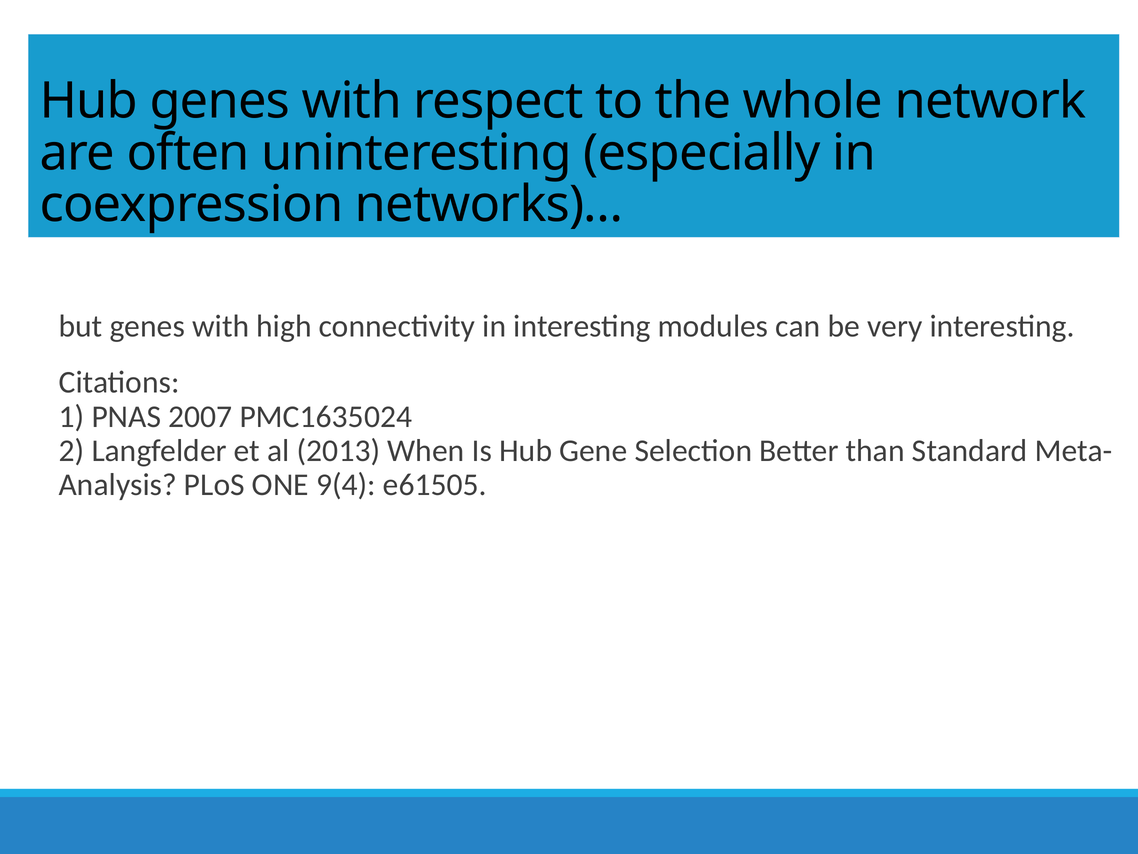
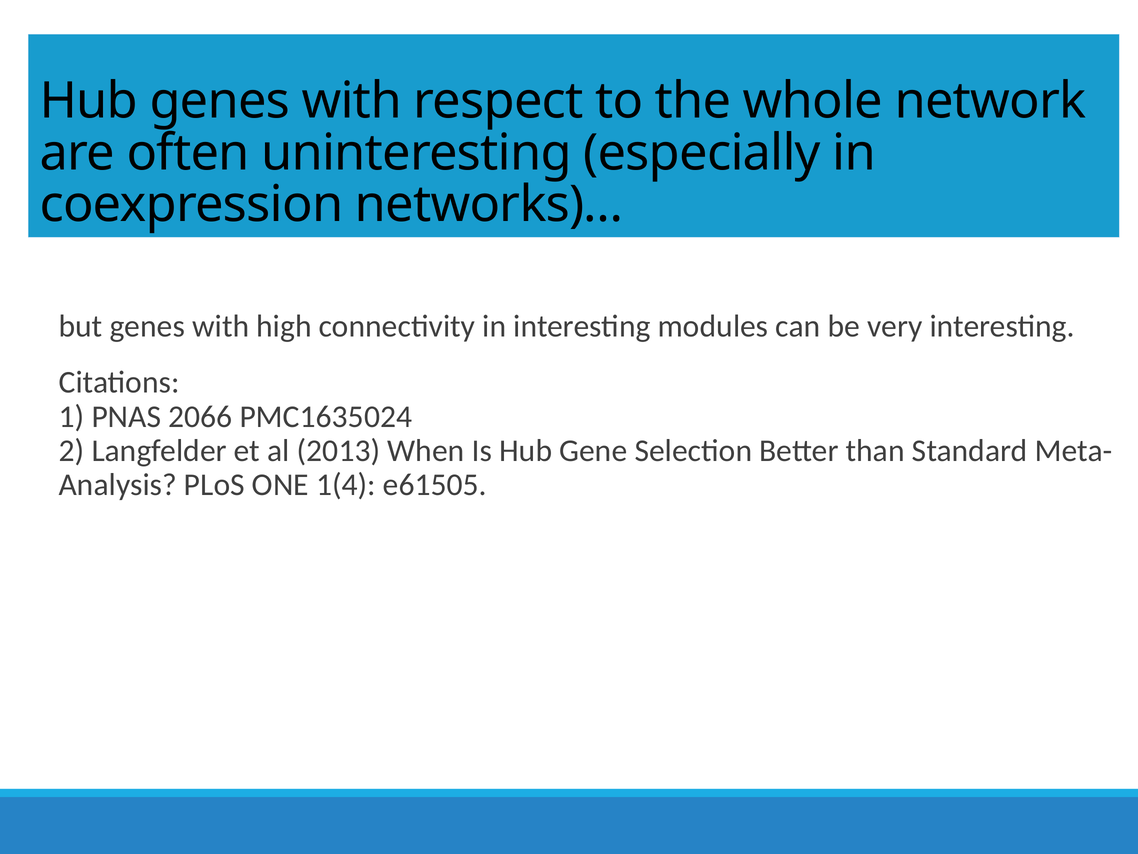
2007: 2007 -> 2066 (200, 416)
9(4: 9(4 -> 1(4 (346, 485)
